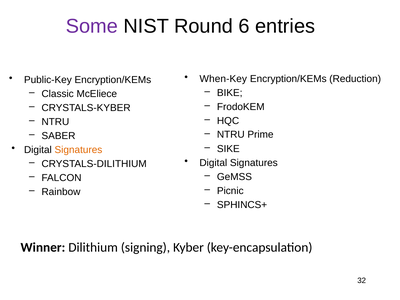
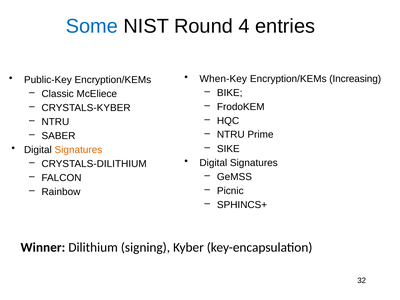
Some colour: purple -> blue (92, 26)
6: 6 -> 4 (244, 26)
Reduction: Reduction -> Increasing (355, 79)
